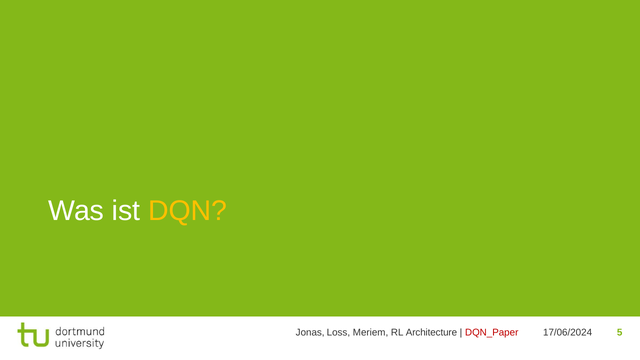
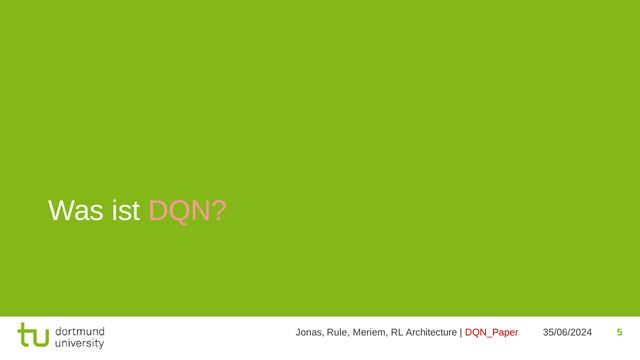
DQN colour: yellow -> pink (188, 211)
17/06/2024: 17/06/2024 -> 35/06/2024 (568, 332)
Loss: Loss -> Rule (338, 333)
